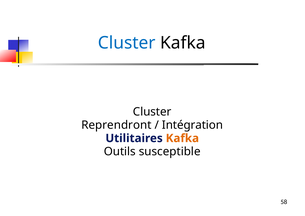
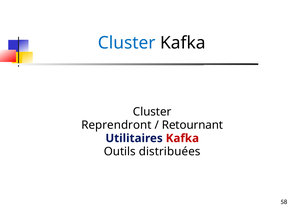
Intégration: Intégration -> Retournant (193, 125)
Kafka colour: orange -> red (182, 138)
susceptible: susceptible -> distribuées (170, 151)
